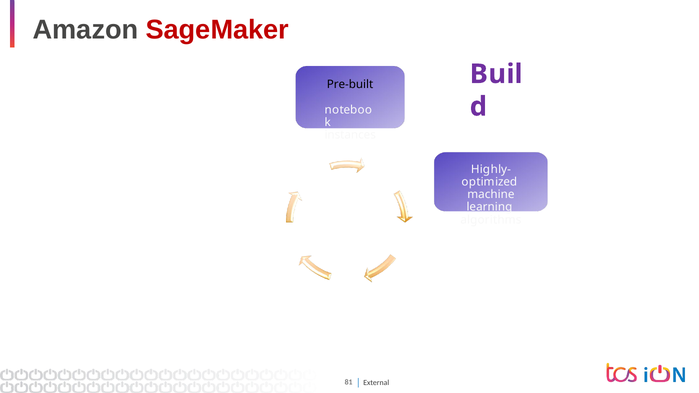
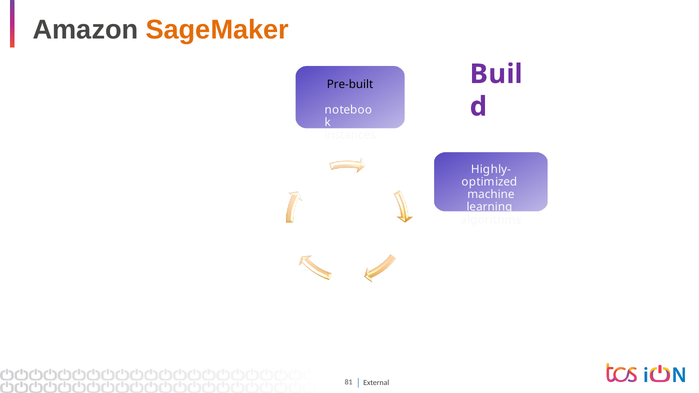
SageMaker colour: red -> orange (217, 30)
